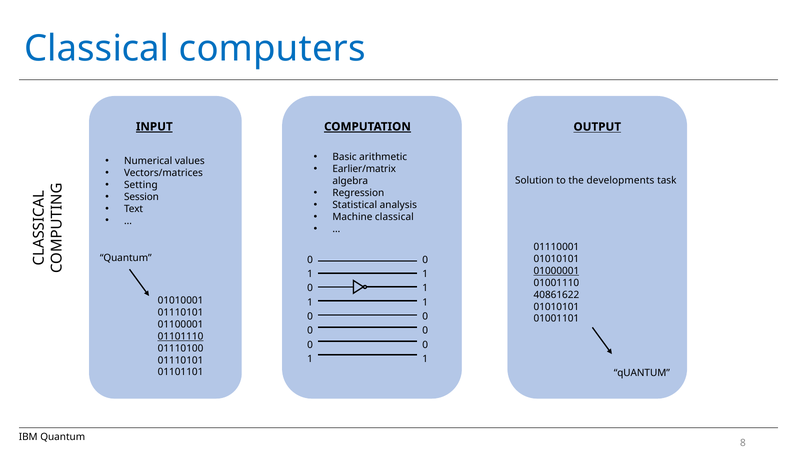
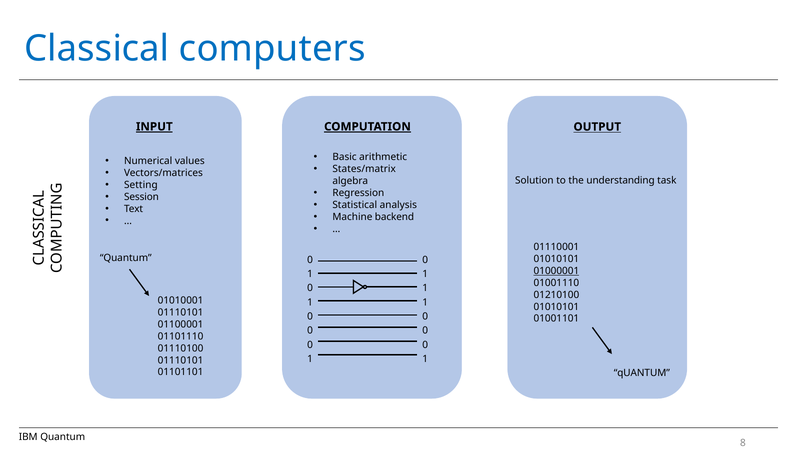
Earlier/matrix: Earlier/matrix -> States/matrix (364, 169)
developments: developments -> understanding (621, 181)
Machine classical: classical -> backend (394, 217)
40861622: 40861622 -> 01210100 (556, 295)
01101110 underline: present -> none (181, 337)
